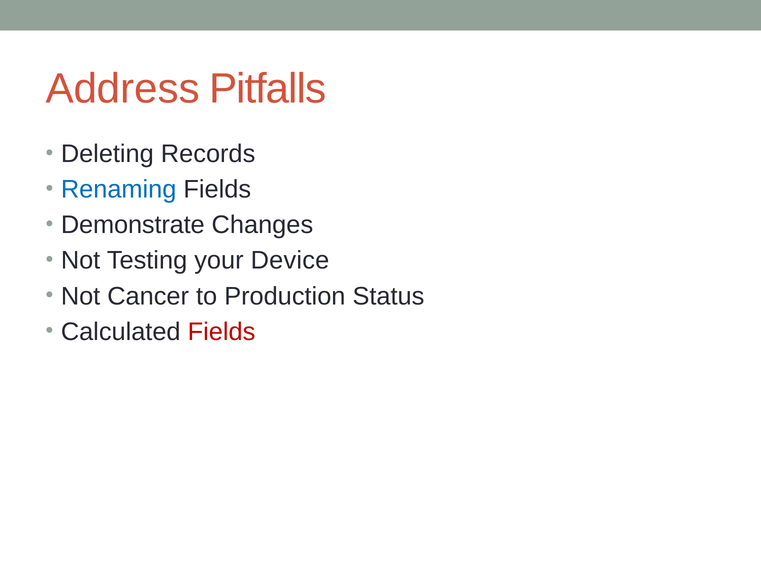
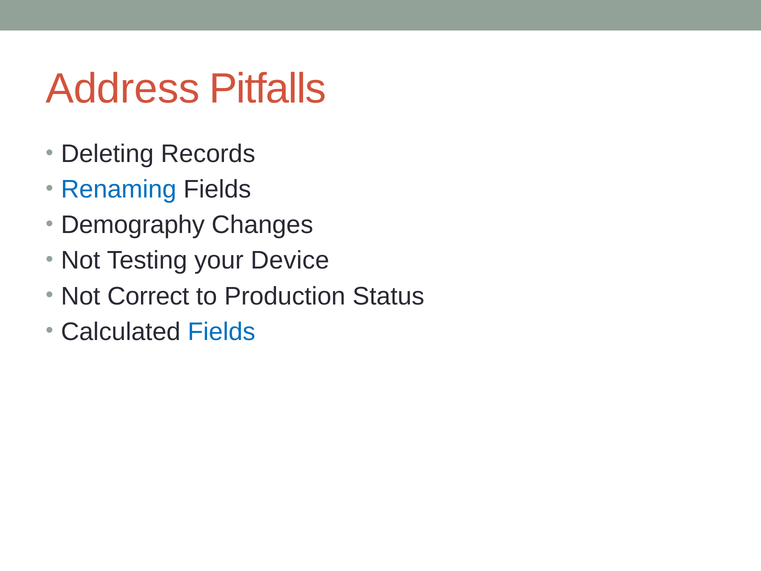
Demonstrate: Demonstrate -> Demography (133, 225)
Cancer: Cancer -> Correct (148, 296)
Fields colour: red -> blue (222, 331)
